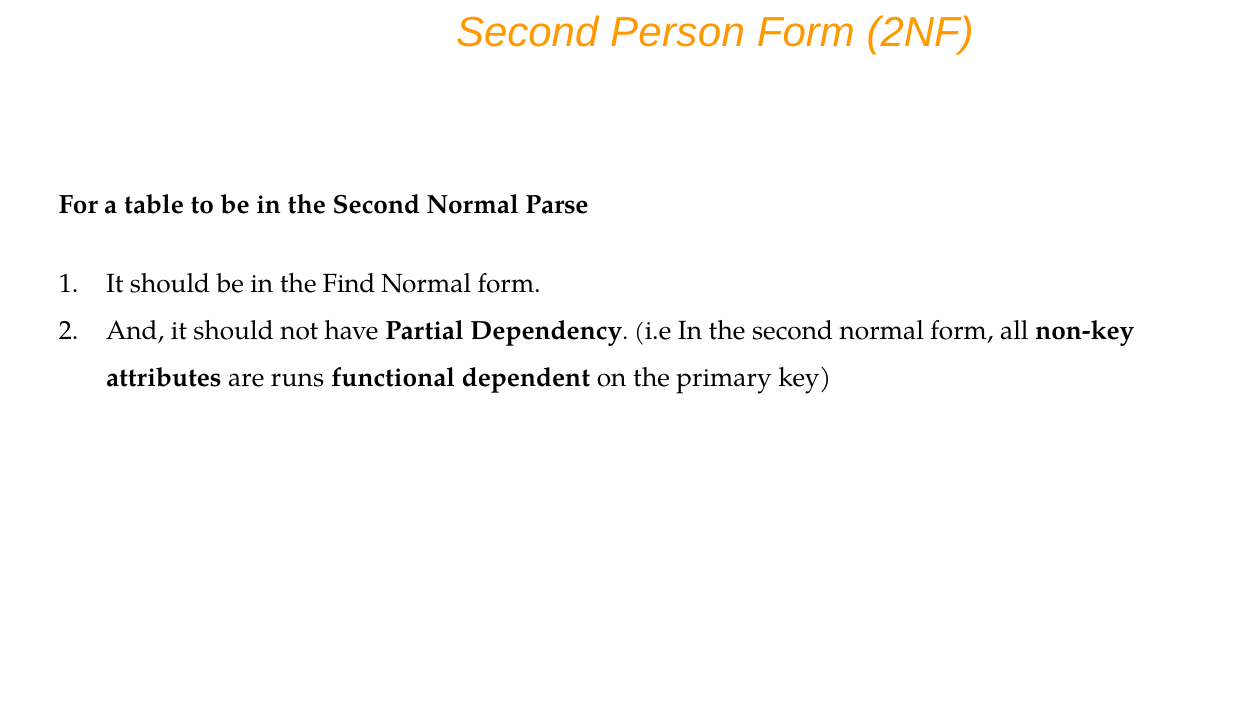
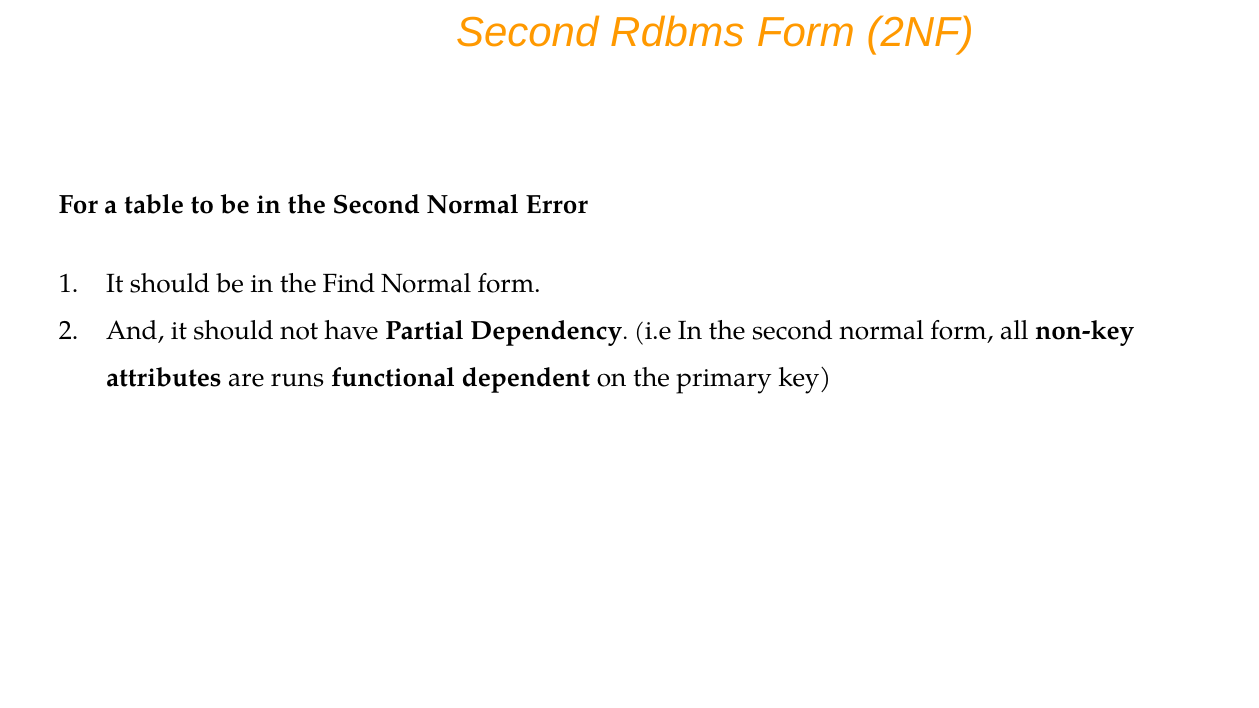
Person: Person -> Rdbms (677, 33)
Parse: Parse -> Error (557, 205)
